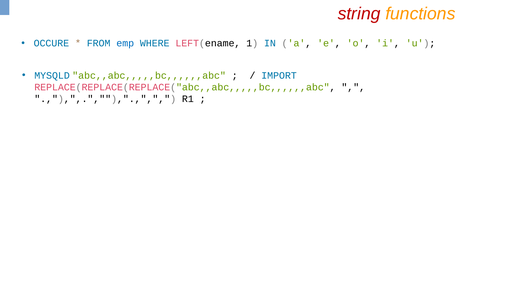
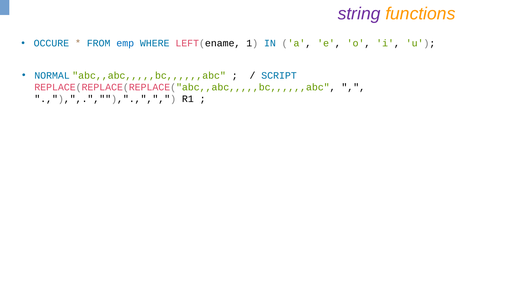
string colour: red -> purple (359, 14)
MYSQLD: MYSQLD -> NORMAL (52, 76)
IMPORT: IMPORT -> SCRIPT (279, 76)
